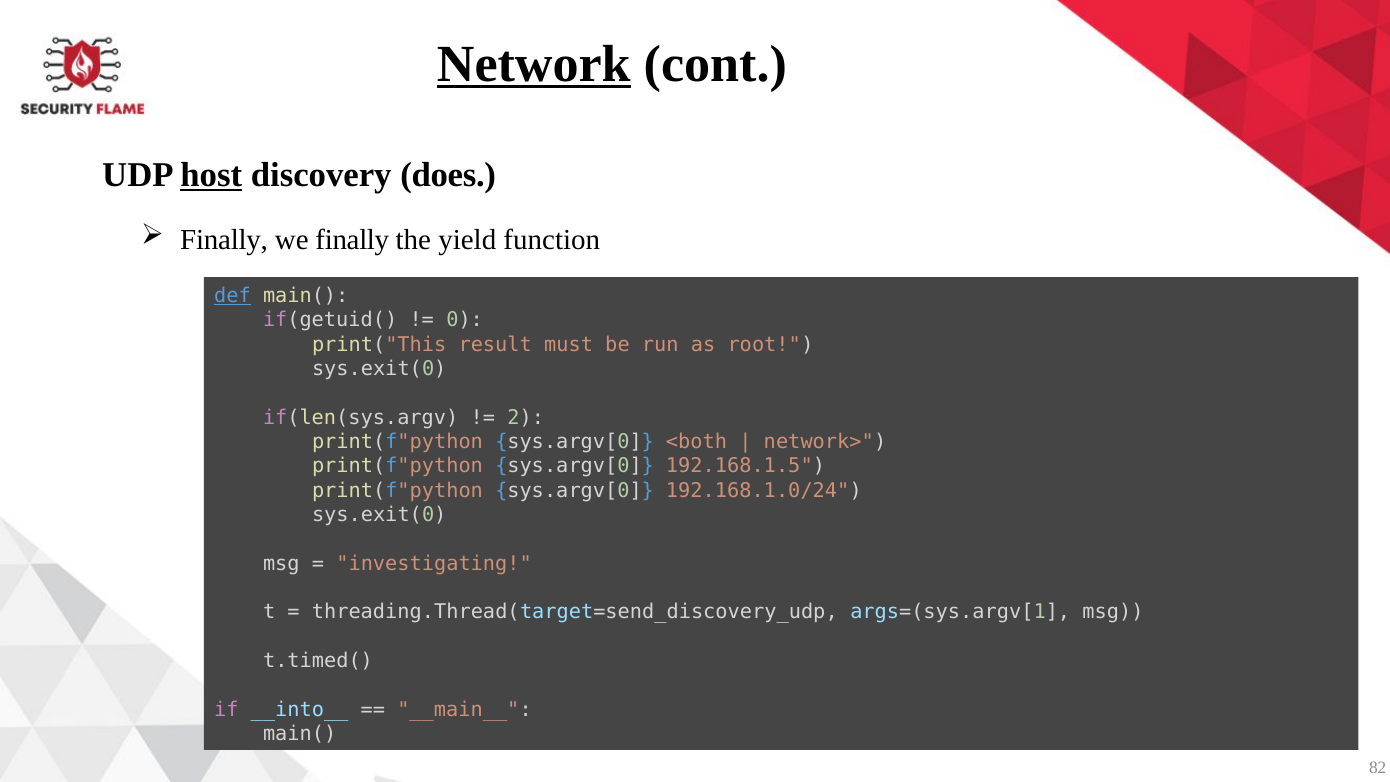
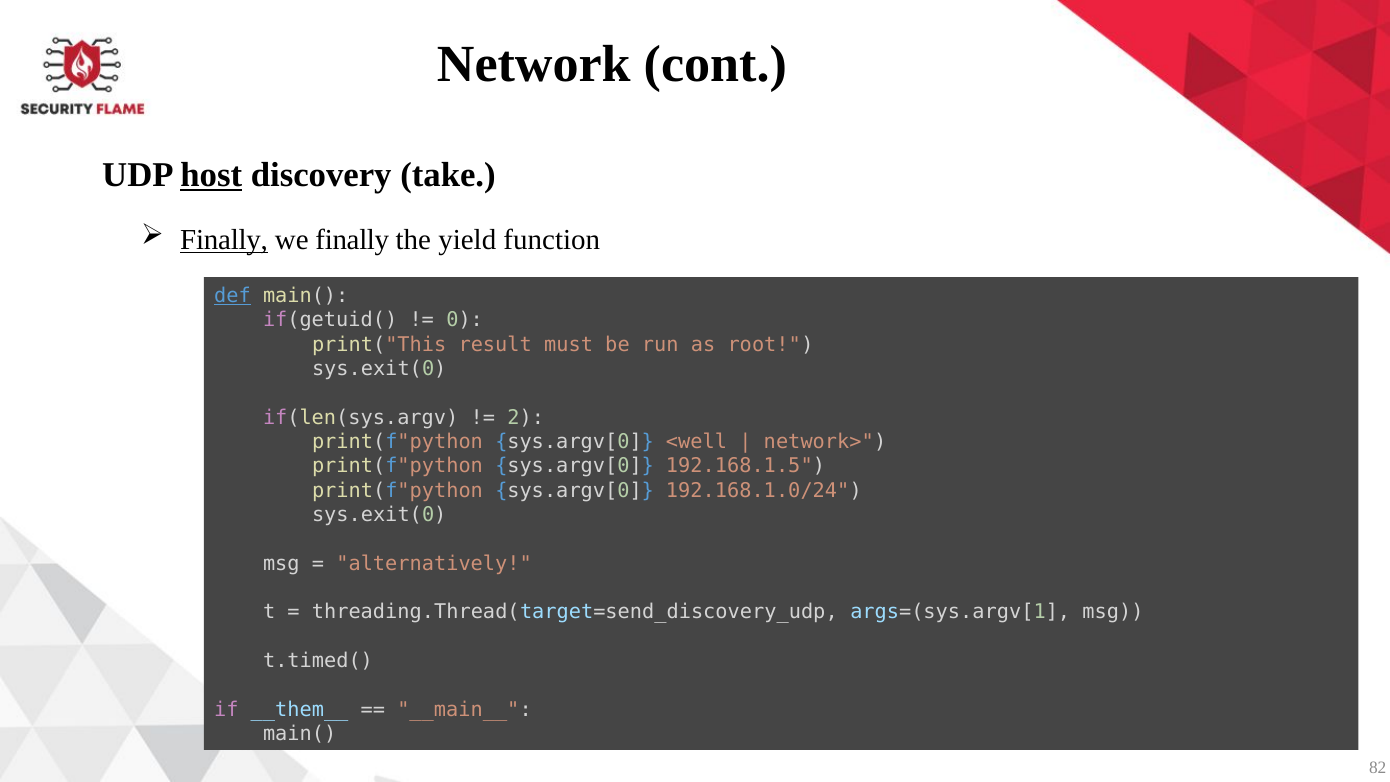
Network underline: present -> none (534, 64)
does: does -> take (448, 175)
Finally underline: none -> present (224, 240)
<both: <both -> <well (697, 442)
investigating: investigating -> alternatively (434, 563)
__into__: __into__ -> __them__ (300, 710)
